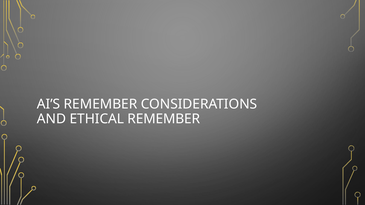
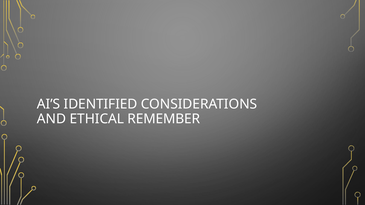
AI’S REMEMBER: REMEMBER -> IDENTIFIED (101, 104)
